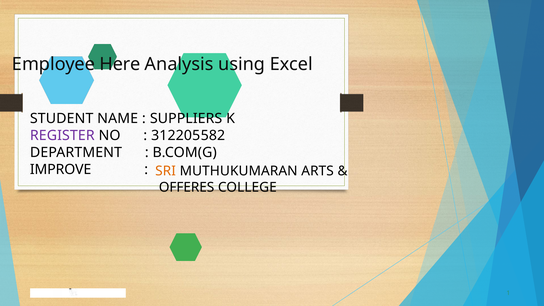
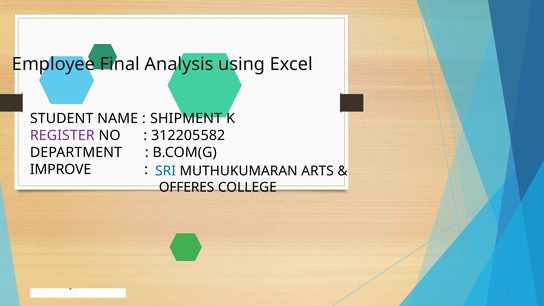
Here: Here -> Final (120, 64)
SUPPLIERS: SUPPLIERS -> SHIPMENT (186, 119)
SRI colour: orange -> blue (166, 171)
